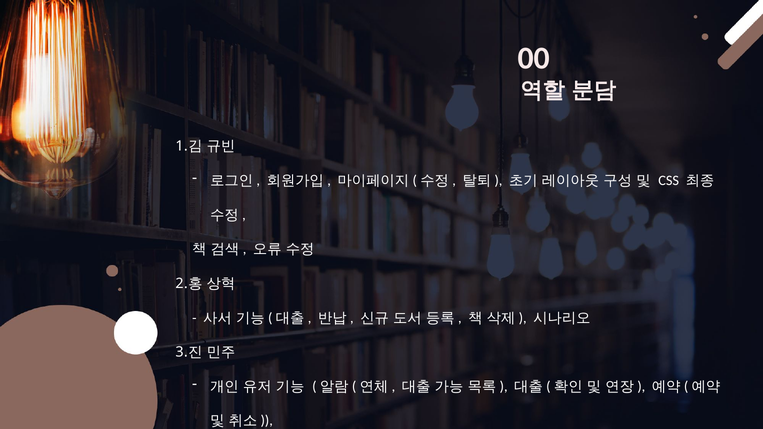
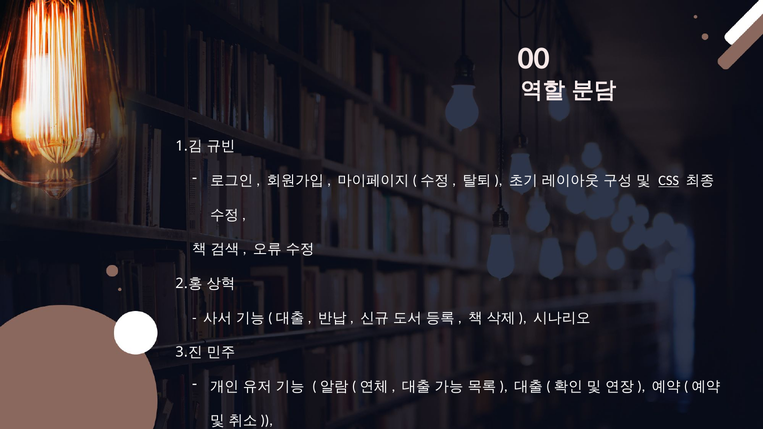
CSS underline: none -> present (669, 181)
